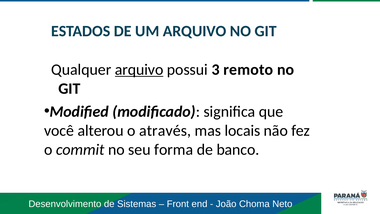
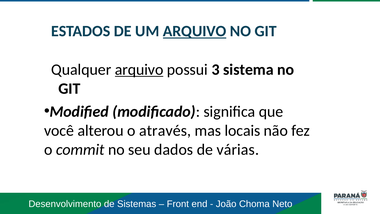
ARQUIVO underline: none -> present (195, 31)
remoto: remoto -> sistema (248, 69)
forma: forma -> dados (174, 149)
banco: banco -> várias (238, 149)
